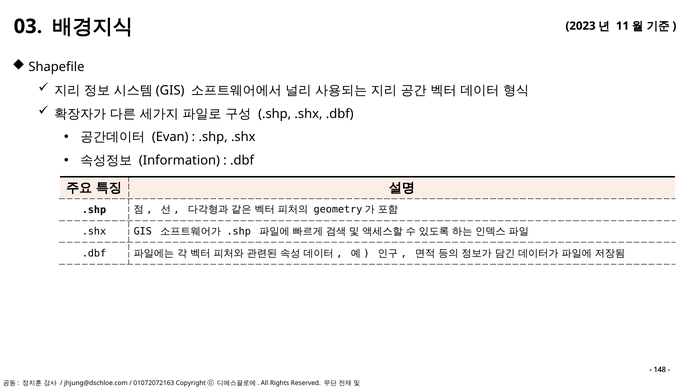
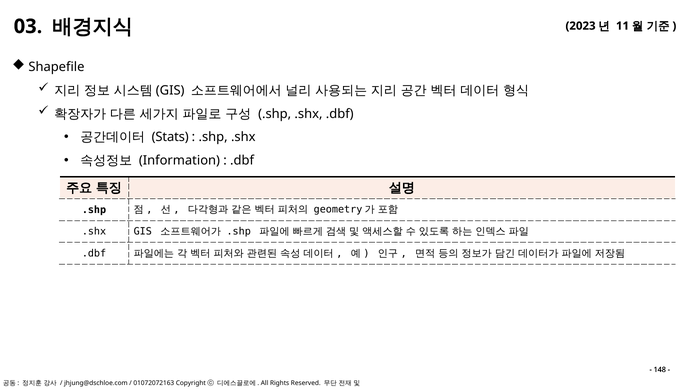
Evan: Evan -> Stats (170, 137)
